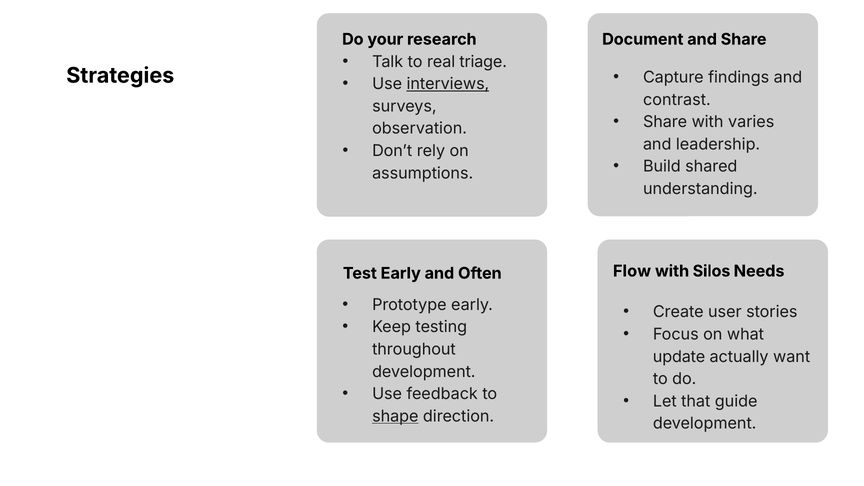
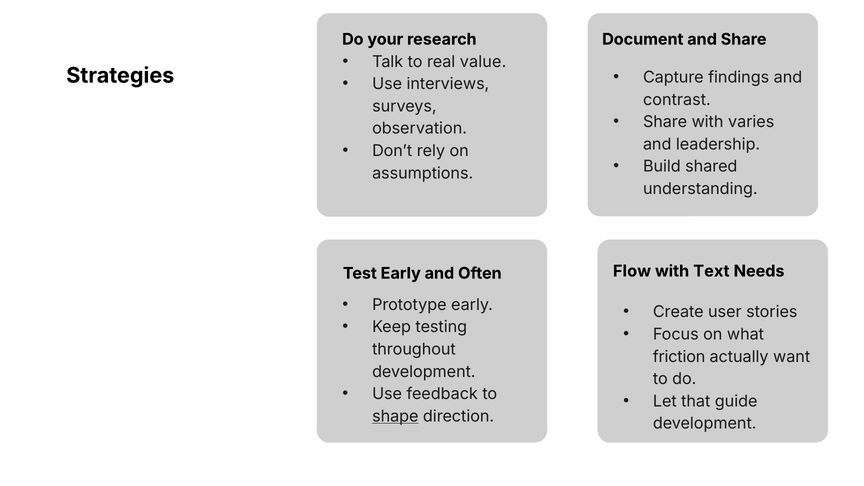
triage: triage -> value (483, 62)
interviews underline: present -> none (448, 84)
Silos: Silos -> Text (711, 271)
update: update -> friction (679, 357)
